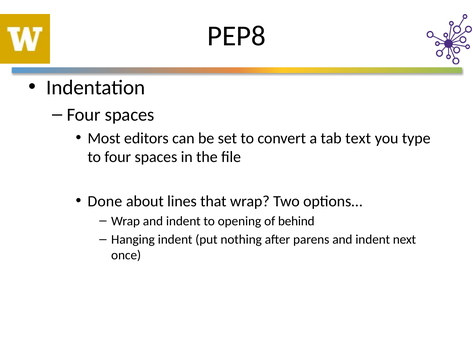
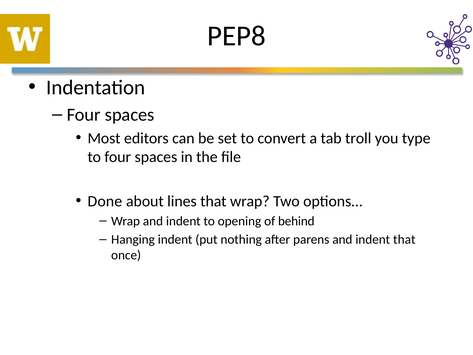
text: text -> troll (358, 138)
indent next: next -> that (404, 239)
